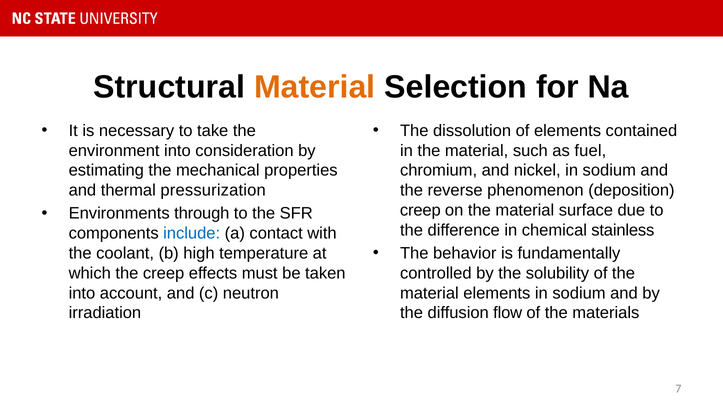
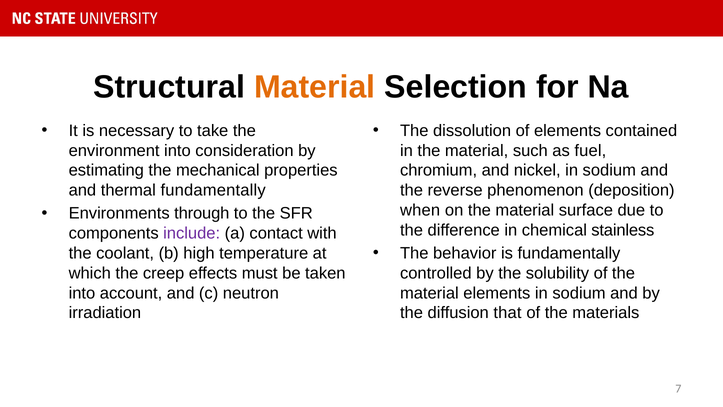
thermal pressurization: pressurization -> fundamentally (213, 190)
creep: creep -> when (420, 210)
include colour: blue -> purple (192, 233)
flow: flow -> that (508, 313)
